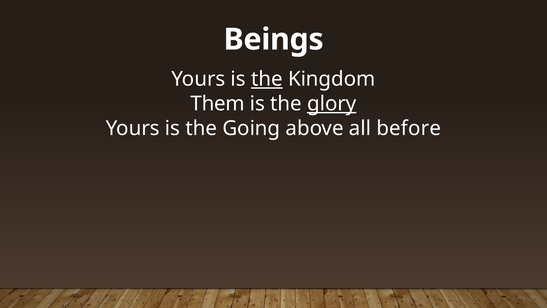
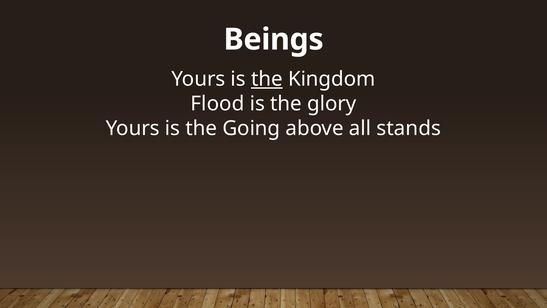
Them: Them -> Flood (217, 104)
glory underline: present -> none (332, 104)
before: before -> stands (409, 128)
